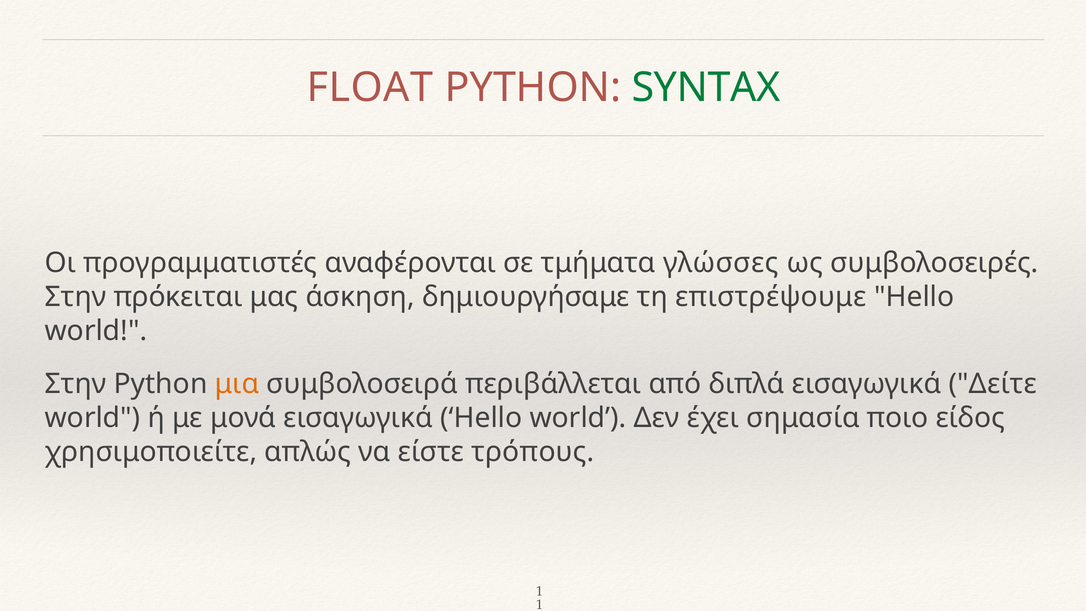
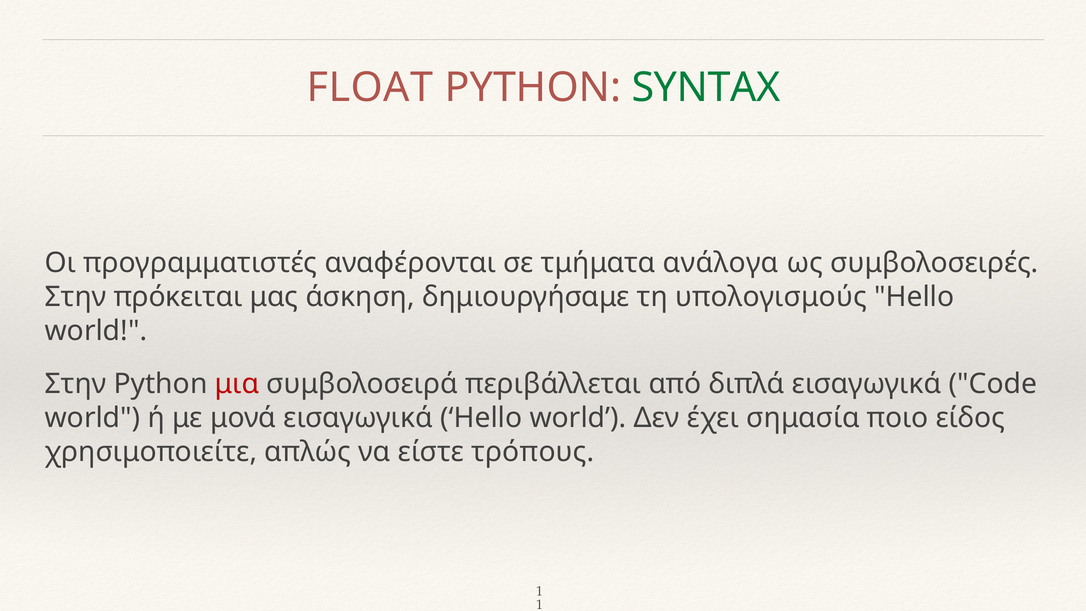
γλώσσες: γλώσσες -> ανάλογα (721, 263)
επιστρέψουμε: επιστρέψουμε -> υπολογισμούς (771, 297)
μια colour: orange -> red (237, 384)
Δείτε: Δείτε -> Code (993, 384)
